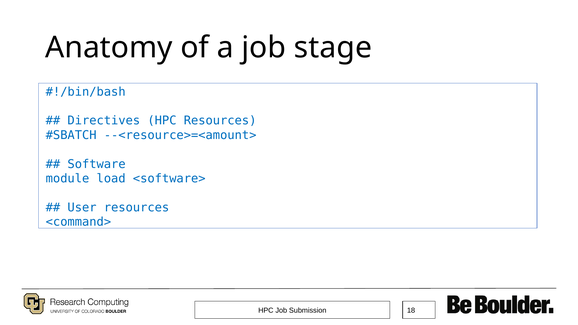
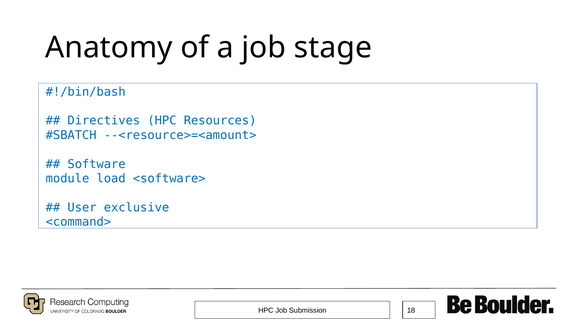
User resources: resources -> exclusive (137, 207)
